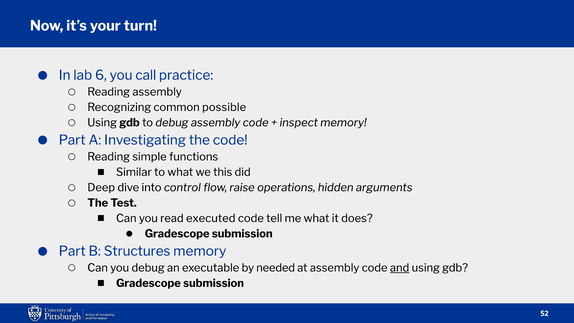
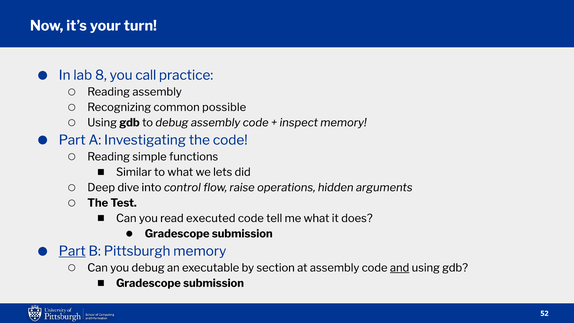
6: 6 -> 8 (101, 75)
this: this -> lets (223, 172)
Part underline: none -> present (72, 251)
Structures: Structures -> Pittsburgh (137, 251)
needed: needed -> section (276, 268)
